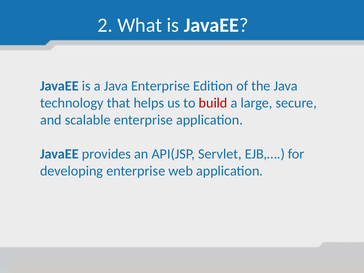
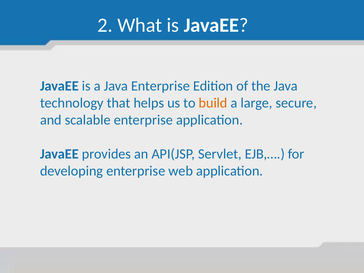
build colour: red -> orange (213, 103)
